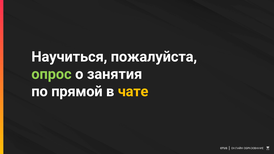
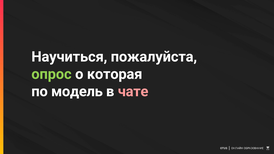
занятия: занятия -> которая (115, 74)
прямой: прямой -> модель (77, 92)
чате colour: yellow -> pink (133, 92)
